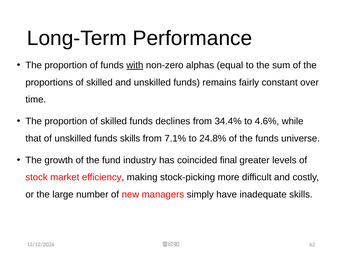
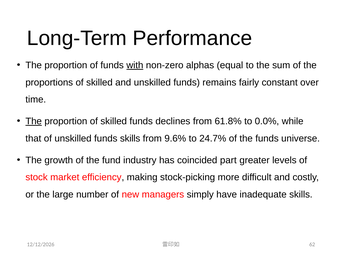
The underline: none -> present (34, 122)
34.4%: 34.4% -> 61.8% (228, 122)
4.6%: 4.6% -> 0.0% (267, 122)
7.1%: 7.1% -> 9.6% (175, 139)
24.8%: 24.8% -> 24.7% (213, 139)
final: final -> part (228, 161)
